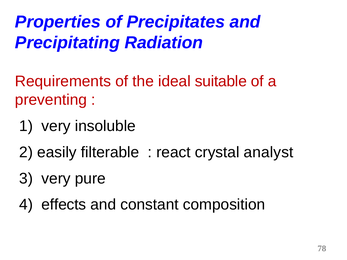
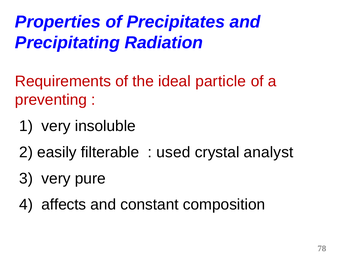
suitable: suitable -> particle (221, 81)
react: react -> used (173, 152)
effects: effects -> affects (64, 205)
